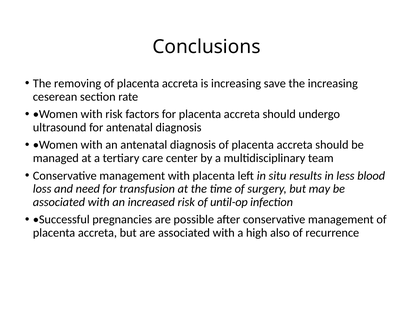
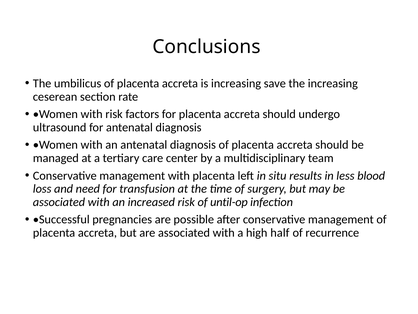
removing: removing -> umbilicus (78, 83)
also: also -> half (280, 232)
